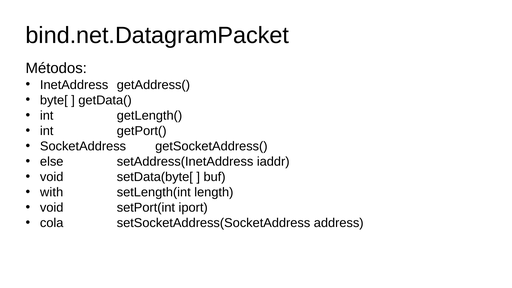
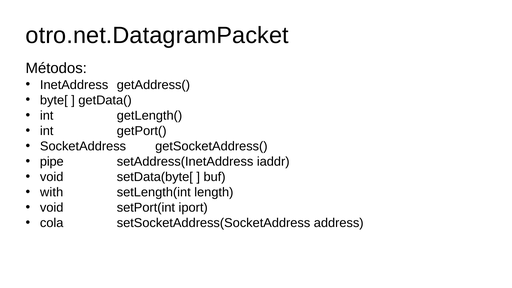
bind.net.DatagramPacket: bind.net.DatagramPacket -> otro.net.DatagramPacket (157, 35)
else: else -> pipe (52, 162)
